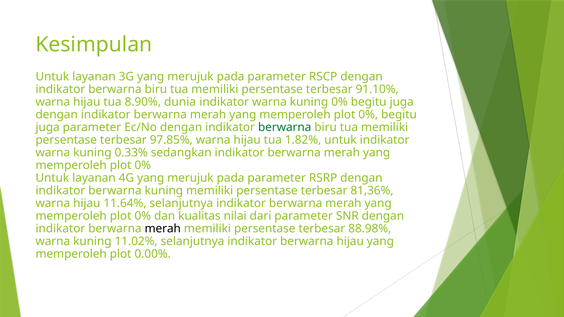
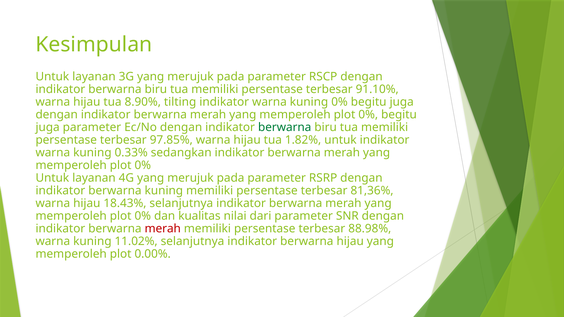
dunia: dunia -> tilting (180, 102)
11.64%: 11.64% -> 18.43% (125, 204)
merah colour: black -> red (163, 229)
